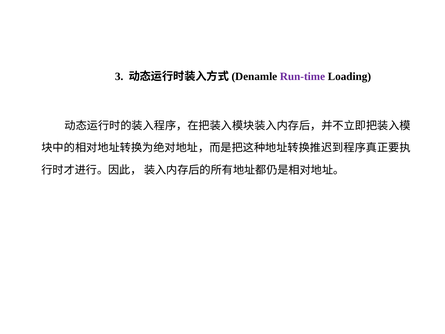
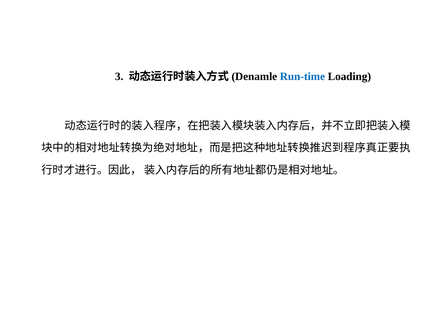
Run-time colour: purple -> blue (302, 76)
